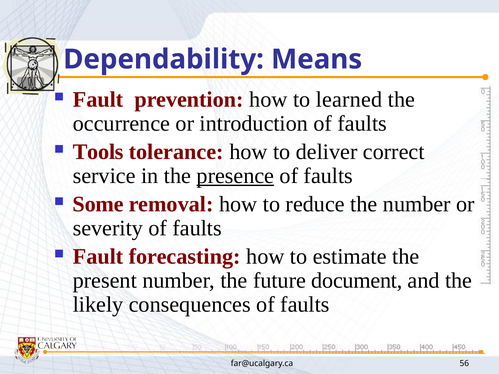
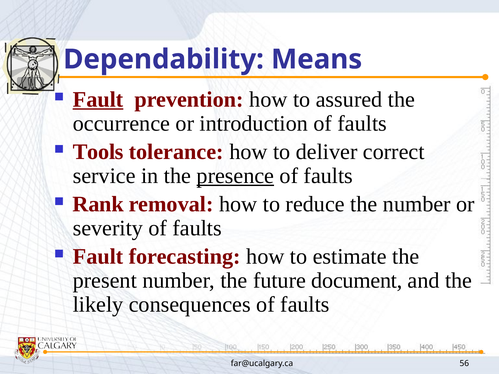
Fault underline: none -> present (98, 100)
learned: learned -> assured (349, 100)
Some: Some -> Rank (98, 204)
